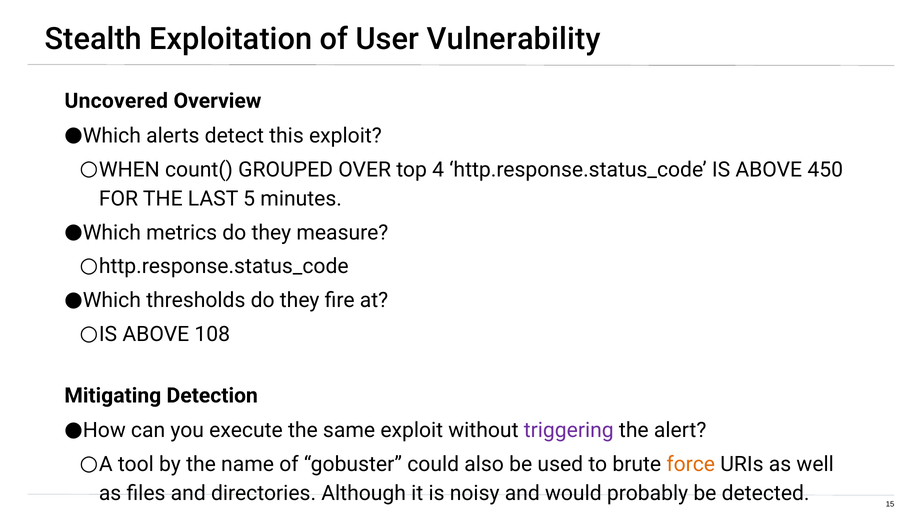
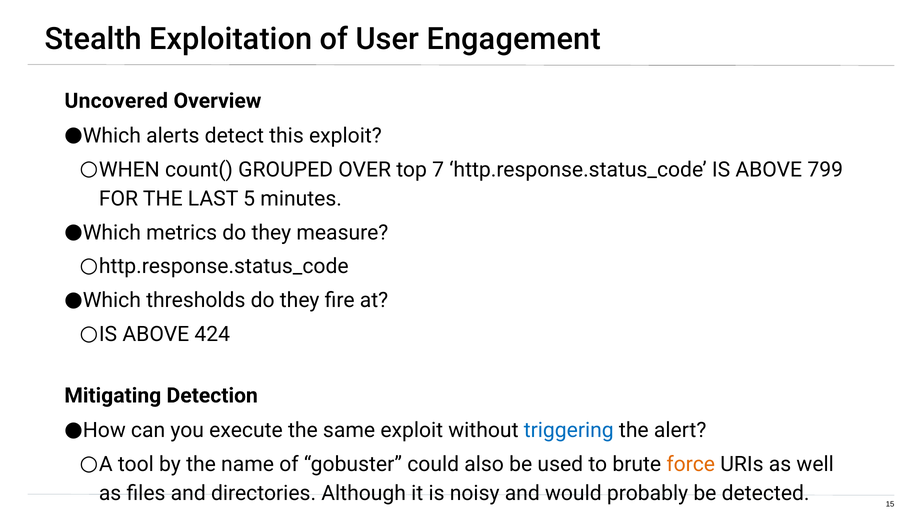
Vulnerability: Vulnerability -> Engagement (514, 39)
4: 4 -> 7 (438, 170)
450: 450 -> 799 (825, 170)
108: 108 -> 424 (212, 335)
triggering colour: purple -> blue (569, 431)
